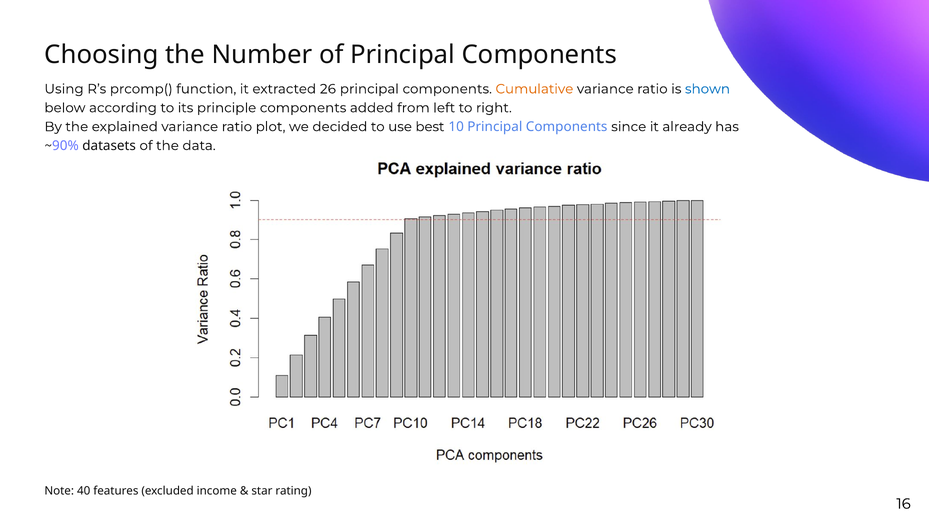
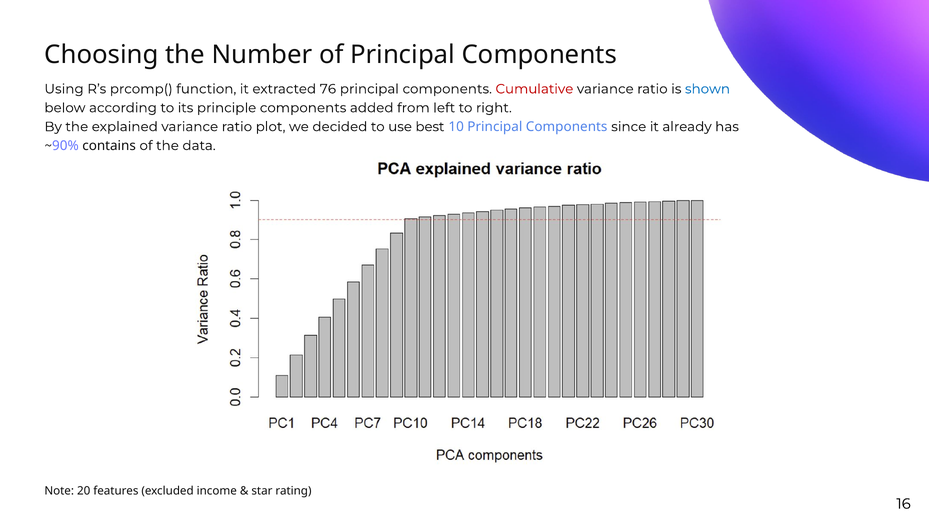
26: 26 -> 76 (328, 89)
Cumulative colour: orange -> red (534, 89)
datasets: datasets -> contains (109, 146)
40: 40 -> 20 (84, 491)
